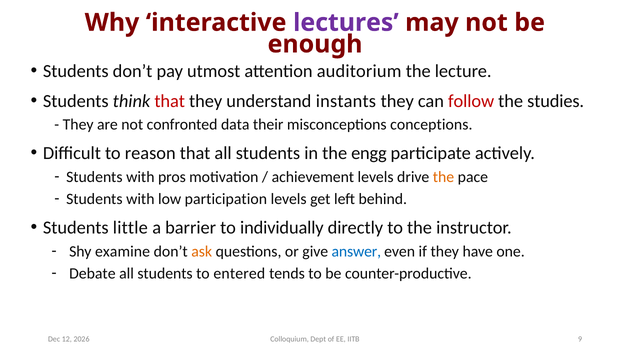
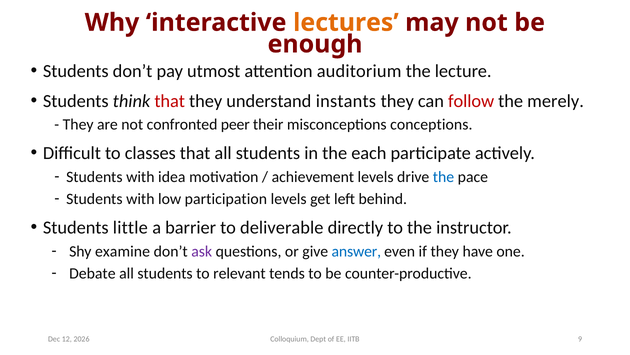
lectures colour: purple -> orange (346, 23)
studies: studies -> merely (556, 101)
data: data -> peer (235, 124)
reason: reason -> classes (150, 153)
engg: engg -> each (369, 153)
pros: pros -> idea (172, 177)
the colour: orange -> blue (443, 177)
individually: individually -> deliverable (282, 227)
ask colour: orange -> purple (202, 251)
entered: entered -> relevant (239, 273)
